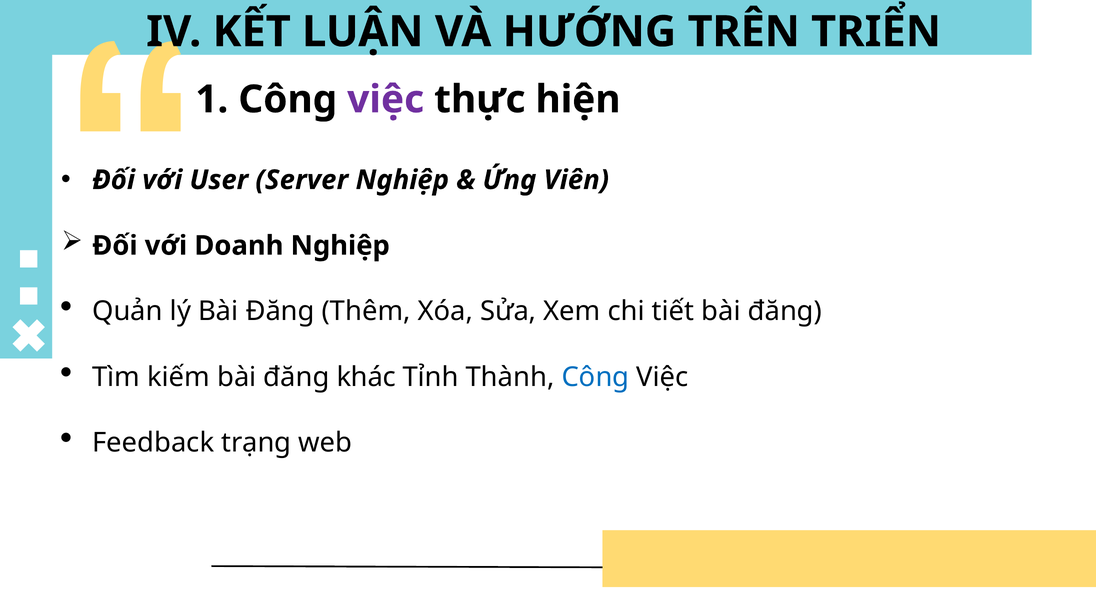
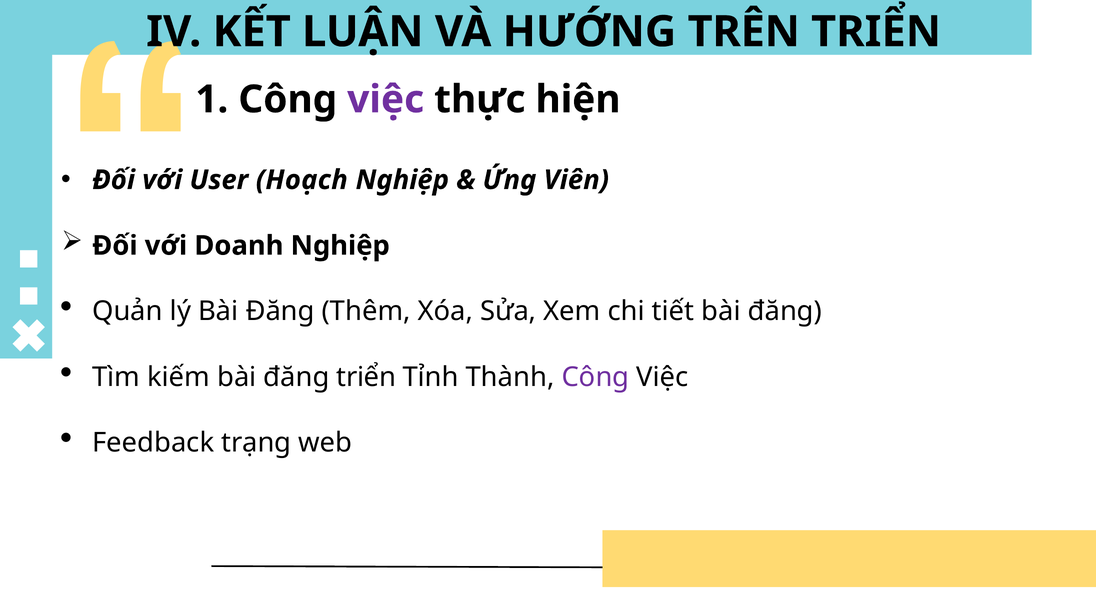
Server: Server -> Hoạch (302, 180)
đăng khác: khác -> triển (366, 377)
Công colour: blue -> purple (595, 377)
